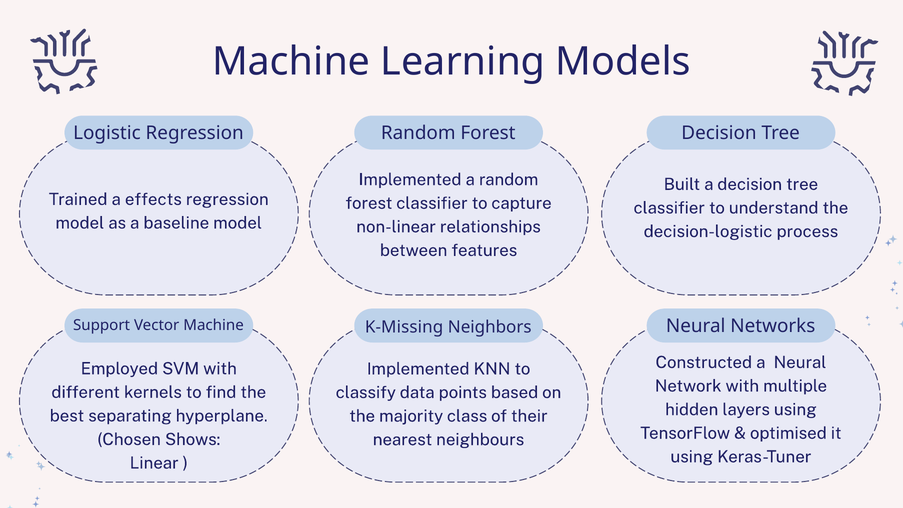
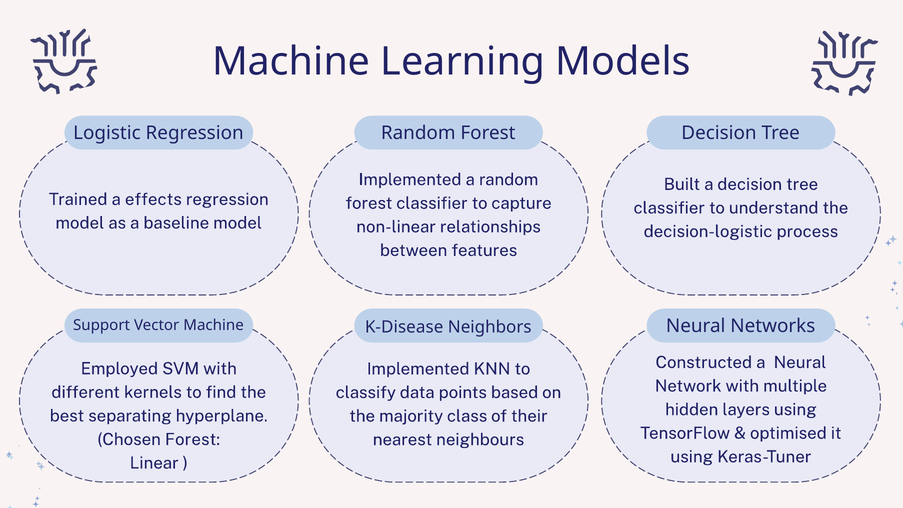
K-Missing: K-Missing -> K-Disease (404, 327)
Chosen Shows: Shows -> Forest (193, 439)
